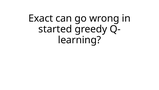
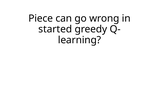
Exact: Exact -> Piece (41, 18)
